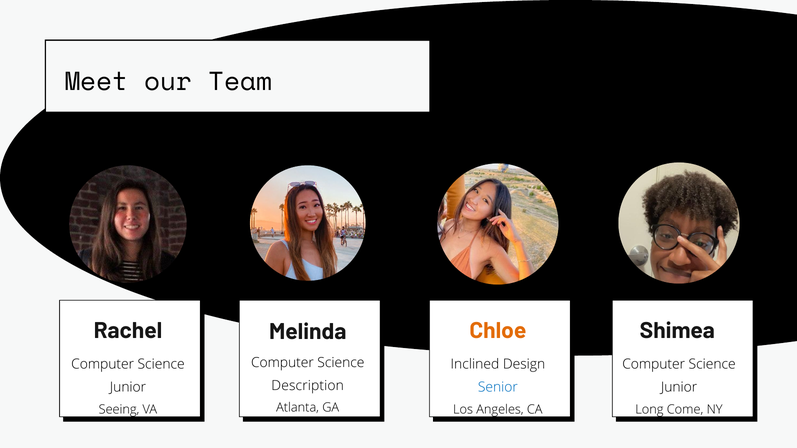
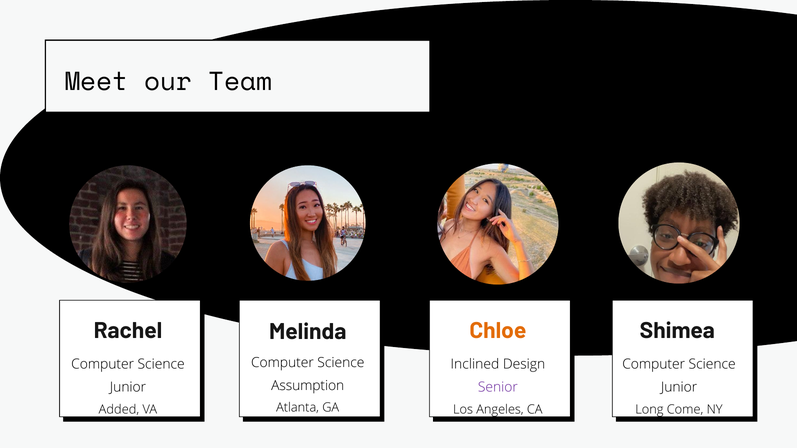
Description: Description -> Assumption (308, 386)
Senior colour: blue -> purple (498, 388)
Seeing: Seeing -> Added (119, 410)
